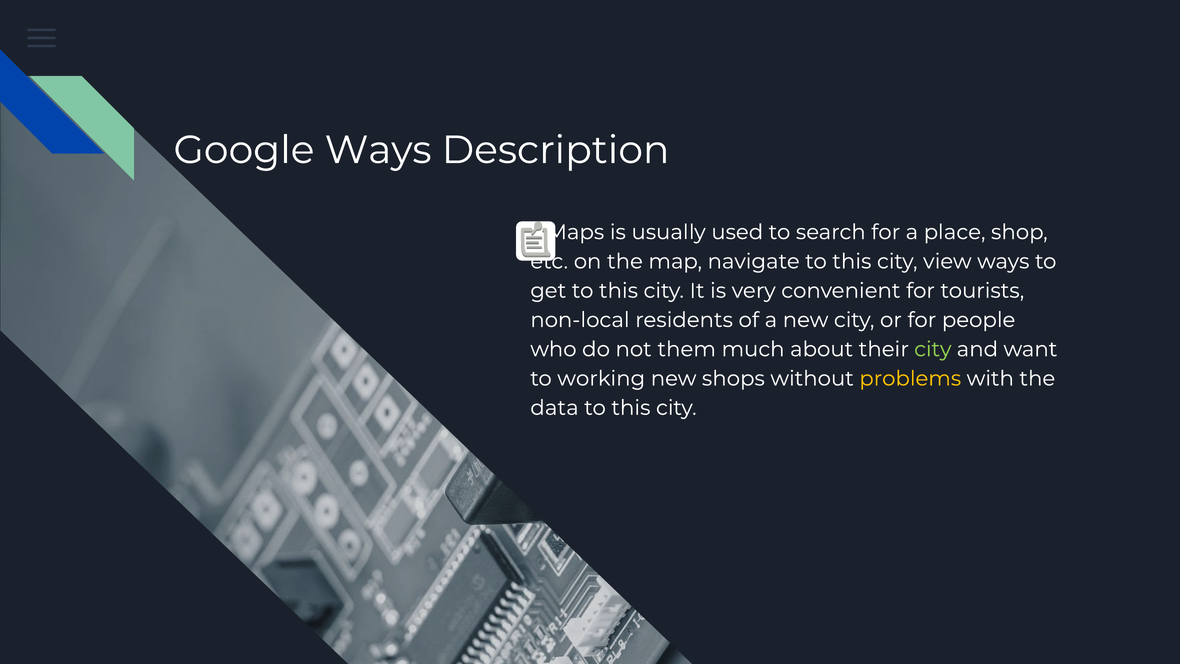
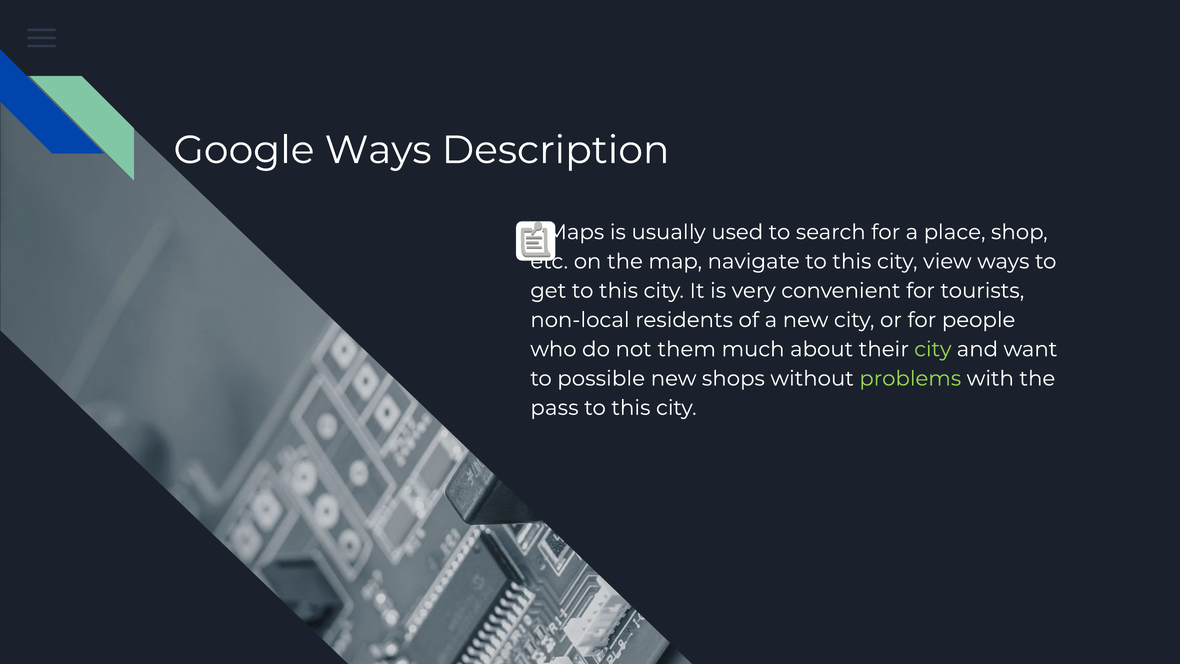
working: working -> possible (601, 378)
problems colour: yellow -> light green (910, 378)
data: data -> pass (554, 408)
